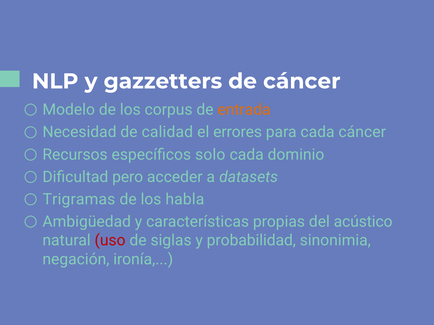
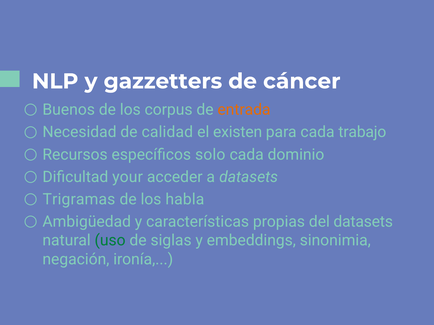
Modelo: Modelo -> Buenos (69, 110)
errores: errores -> existen (238, 132)
cada cáncer: cáncer -> trabajo (362, 132)
pero: pero -> your (128, 177)
del acústico: acústico -> datasets (363, 222)
uso colour: red -> green (110, 241)
probabilidad: probabilidad -> embeddings (251, 241)
